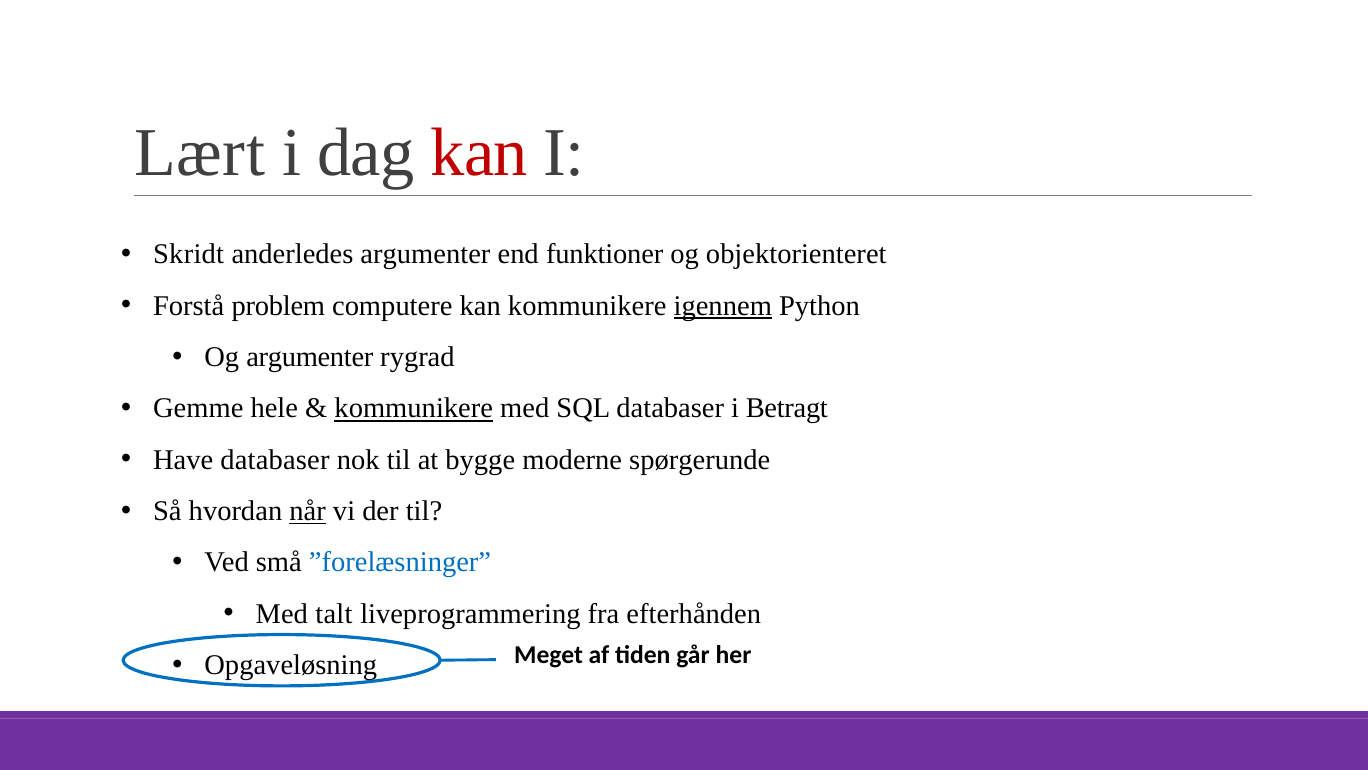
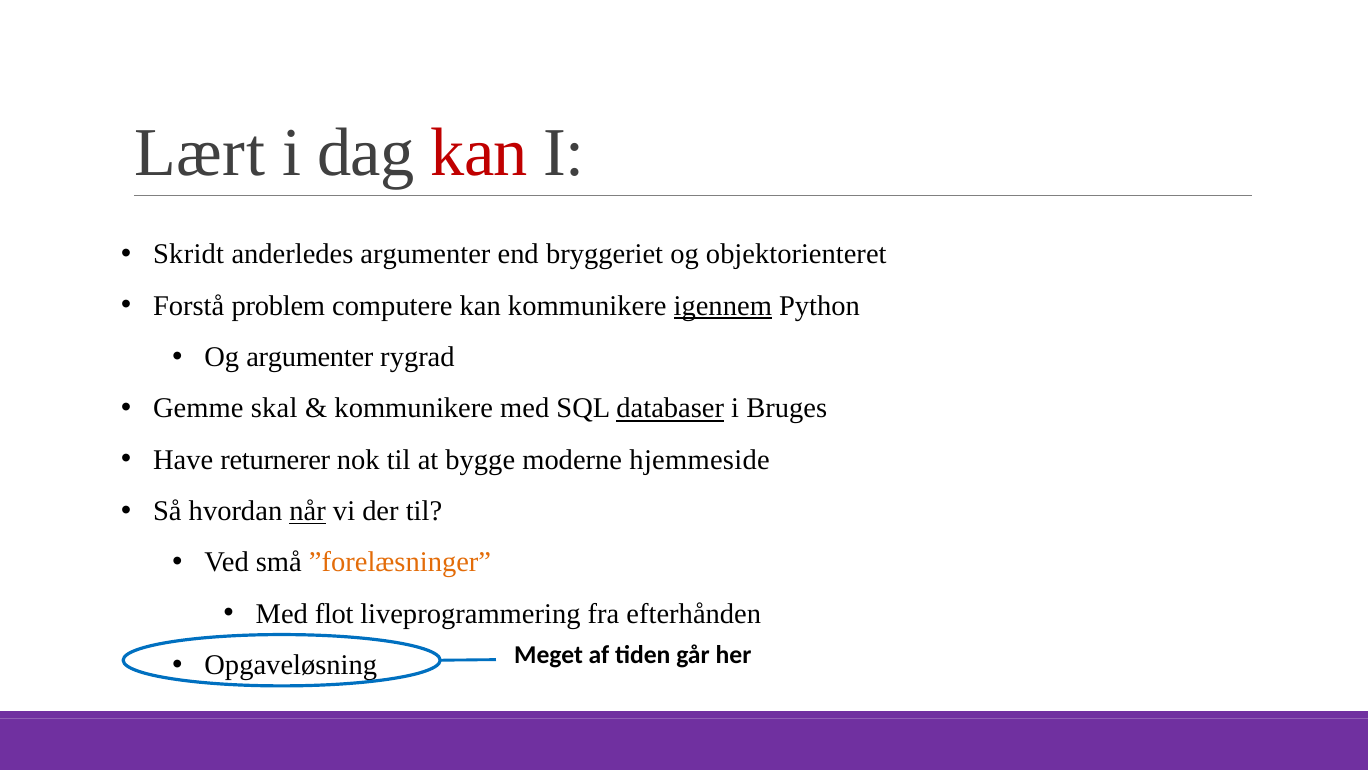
funktioner: funktioner -> bryggeriet (605, 254)
hele: hele -> skal (274, 408)
kommunikere underline: present -> none (414, 408)
databaser underline: none -> present (670, 408)
Betragt: Betragt -> Bruges (787, 408)
Have databaser: databaser -> returnerer (275, 460)
spørgerunde: spørgerunde -> hjemmeside (700, 460)
”forelæsninger colour: blue -> orange (400, 562)
talt: talt -> flot (334, 613)
